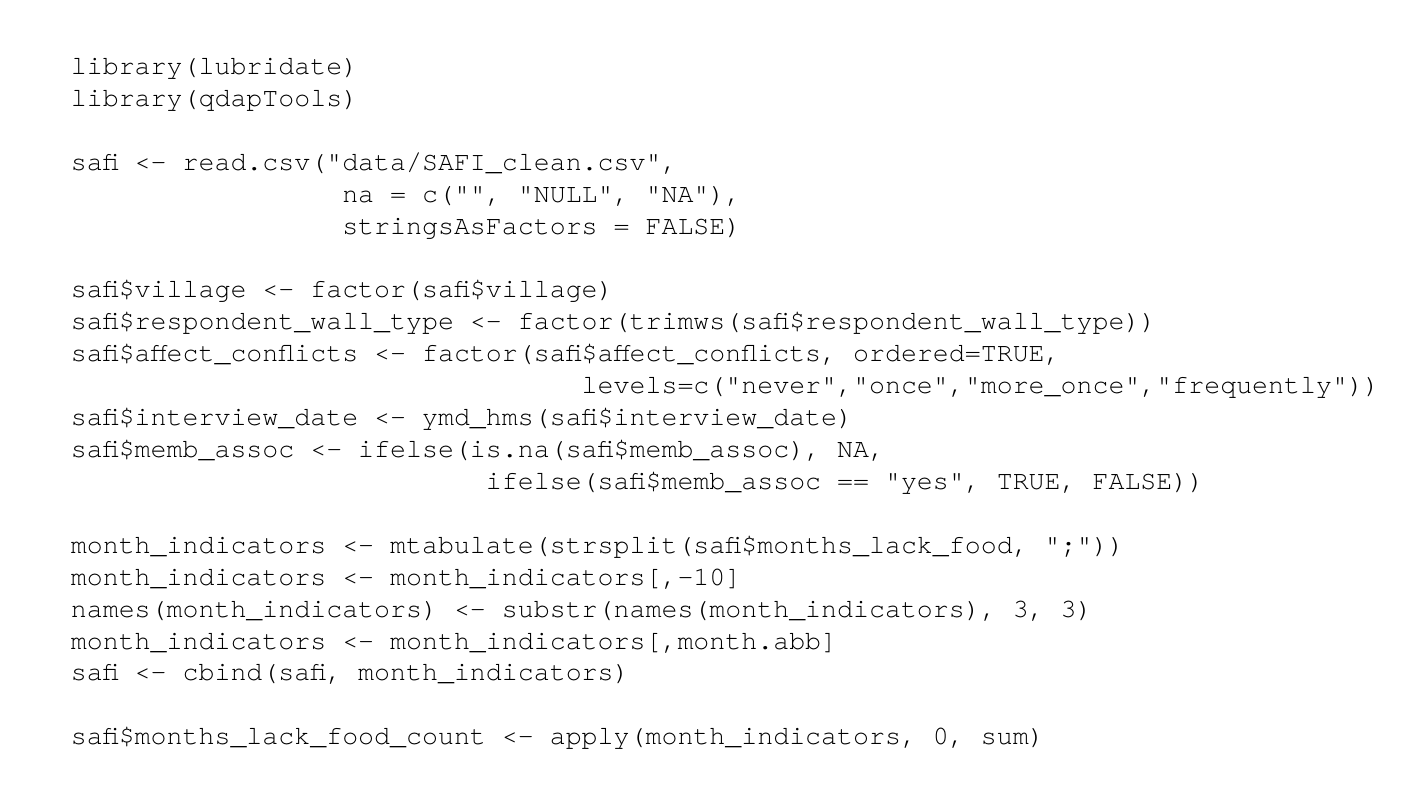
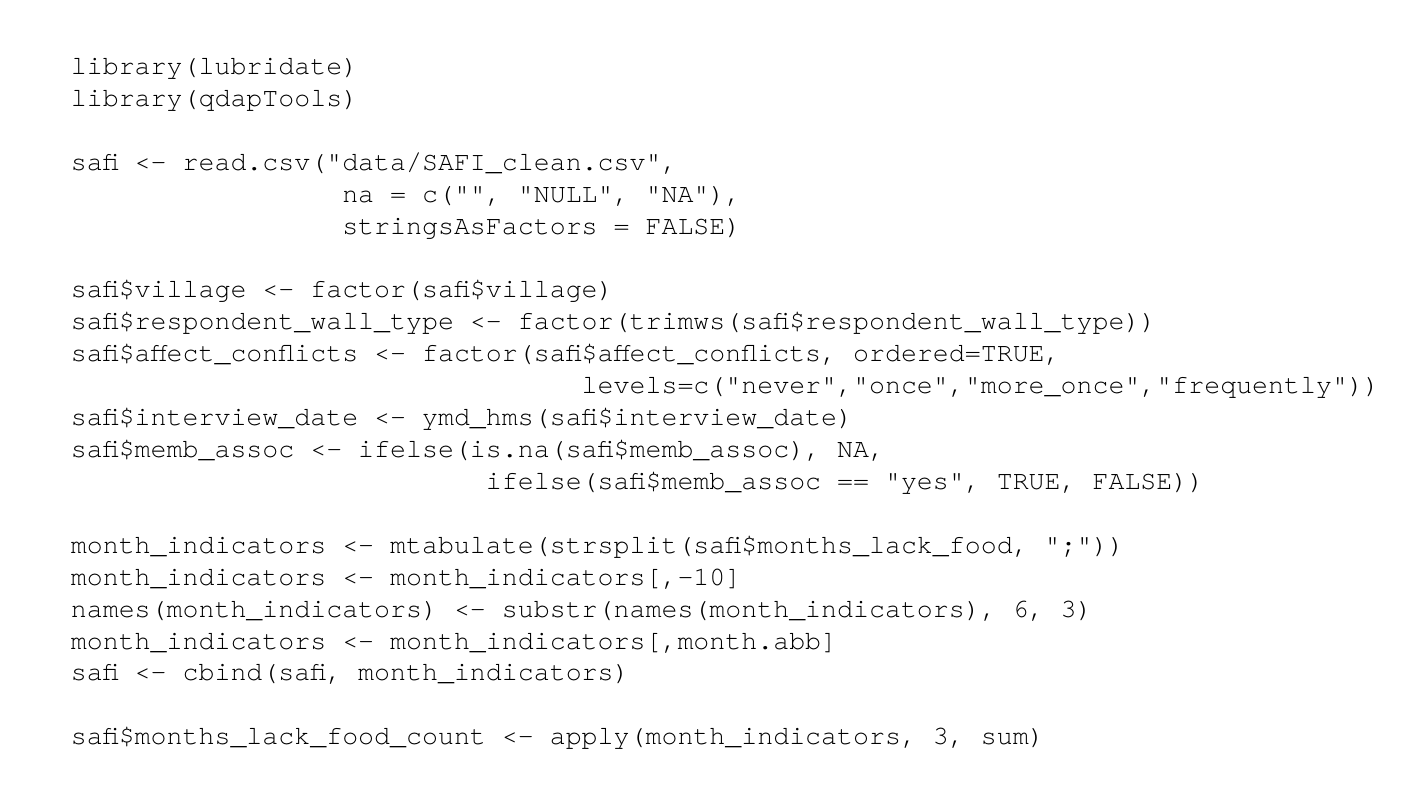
substr(names(month_indicators 3: 3 -> 6 (1029, 608)
apply(month_indicators 0: 0 -> 3 (949, 736)
